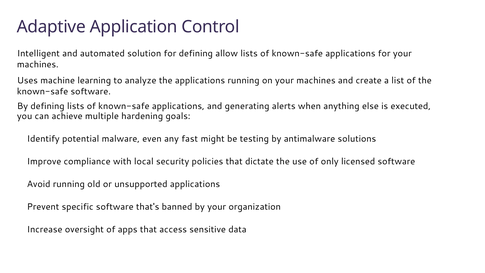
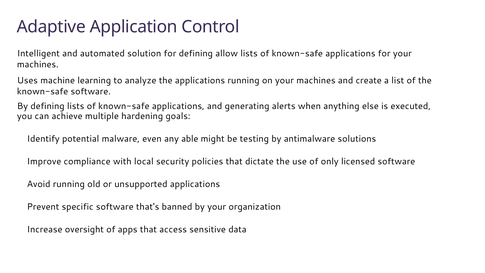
fast: fast -> able (190, 139)
